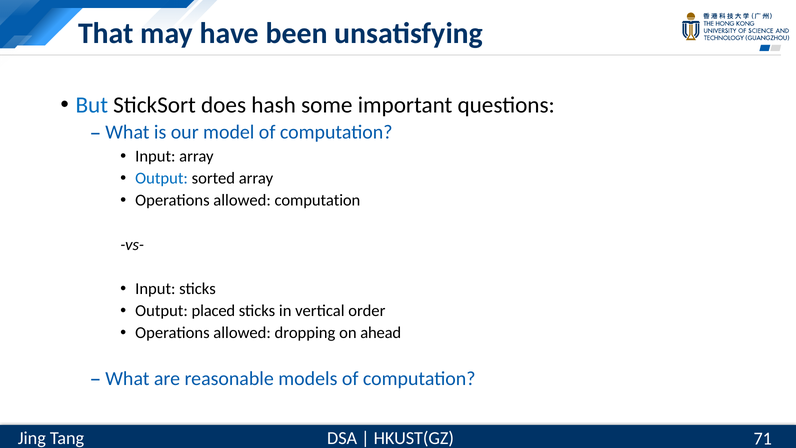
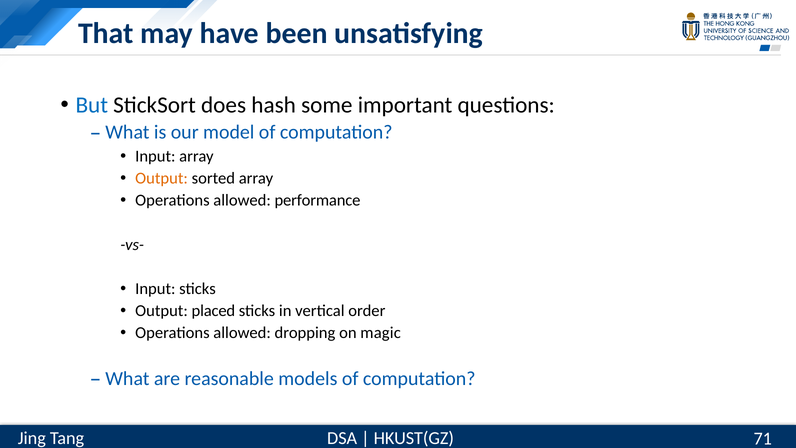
Output colour: blue -> orange (162, 178)
allowed computation: computation -> performance (317, 200)
ahead: ahead -> magic (381, 333)
